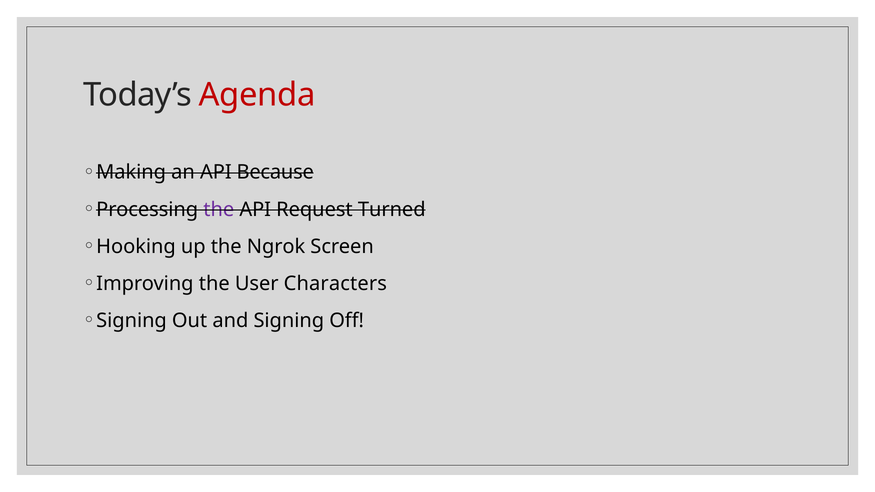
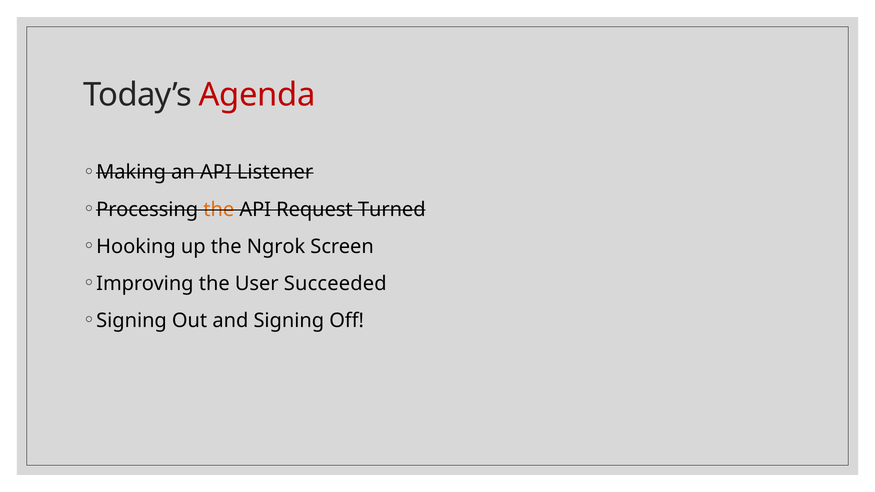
Because: Because -> Listener (275, 172)
the colour: purple -> orange (219, 209)
Characters: Characters -> Succeeded (335, 284)
